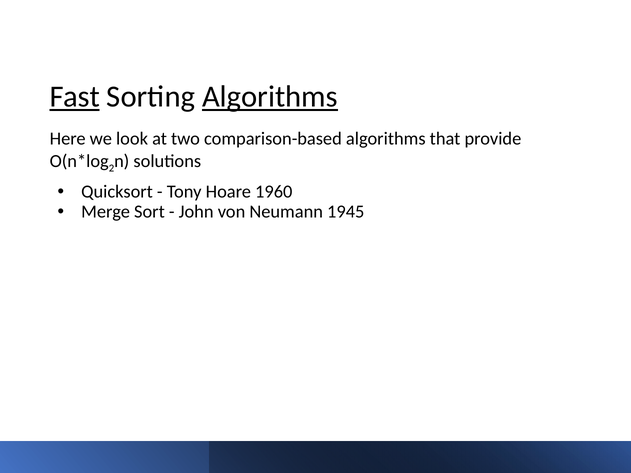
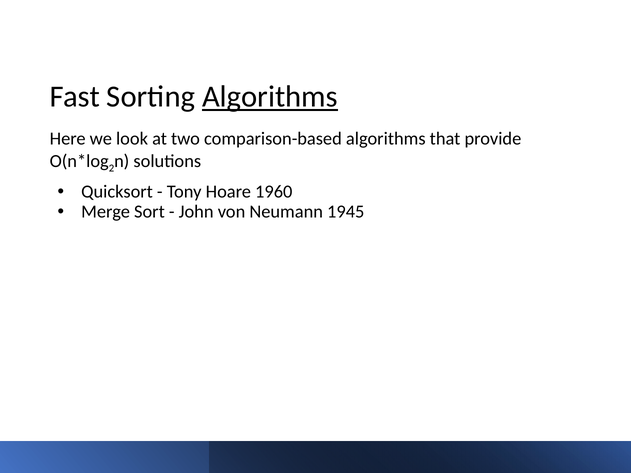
Fast underline: present -> none (75, 97)
